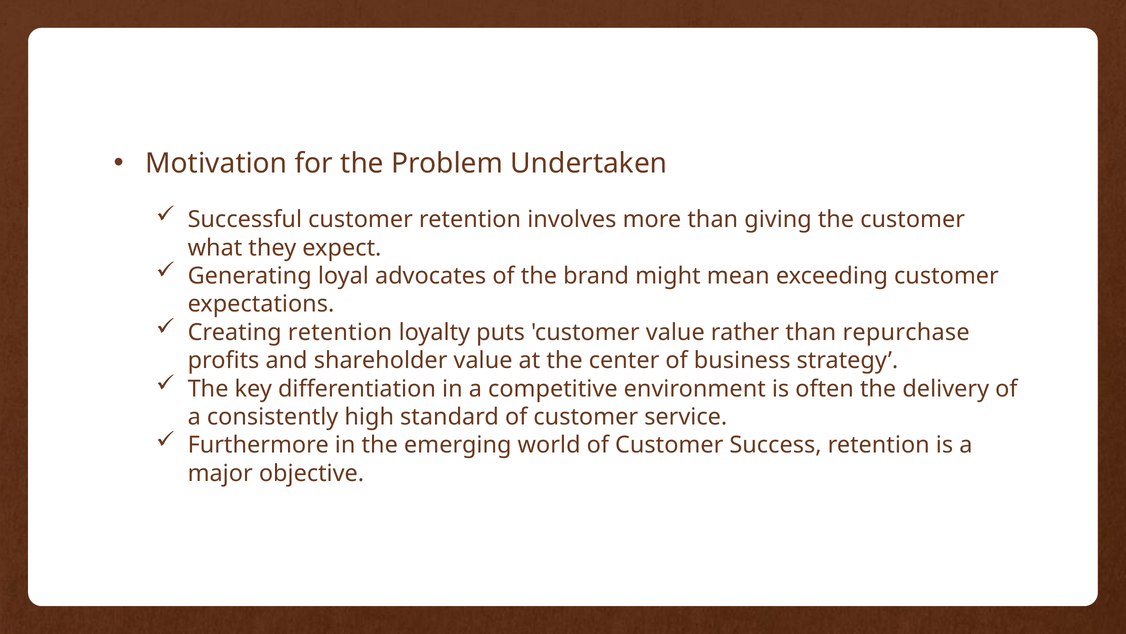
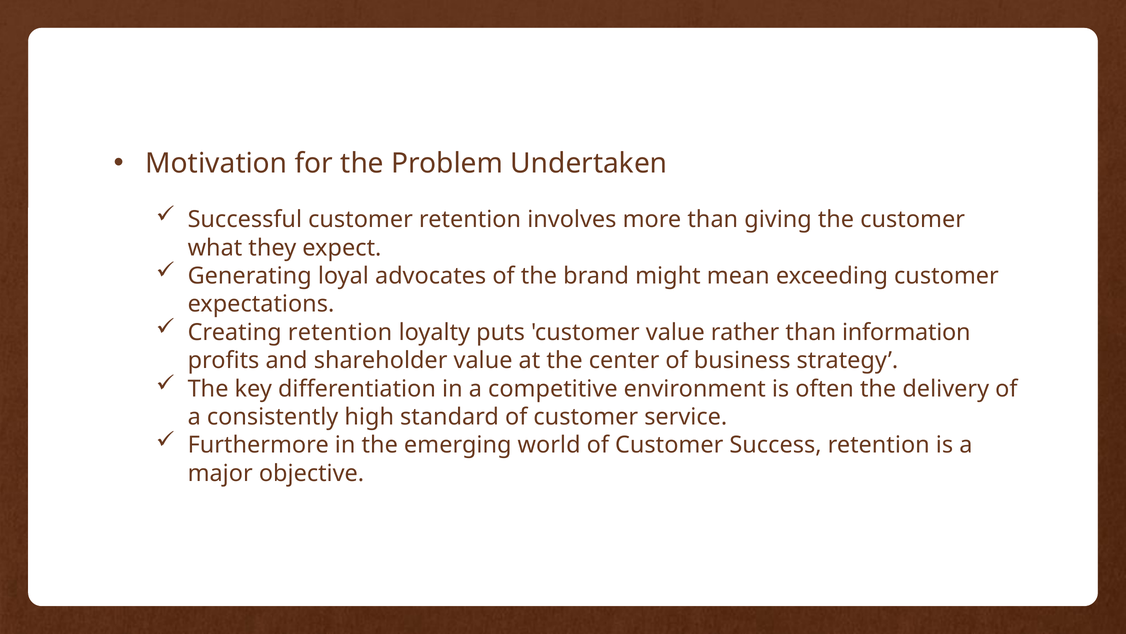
repurchase: repurchase -> information (906, 332)
